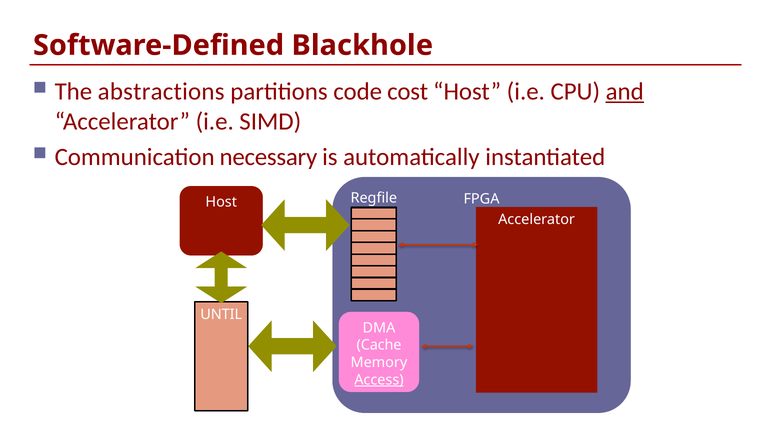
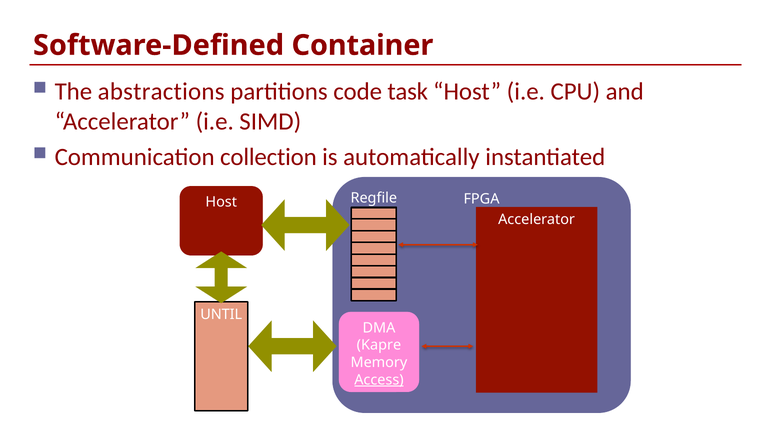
Blackhole: Blackhole -> Container (362, 45)
cost: cost -> task (408, 92)
and underline: present -> none (625, 92)
necessary: necessary -> collection (268, 157)
Cache: Cache -> Kapre (379, 346)
